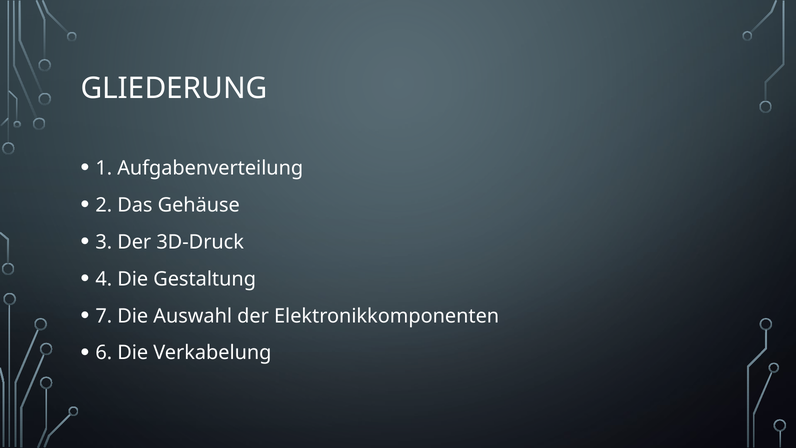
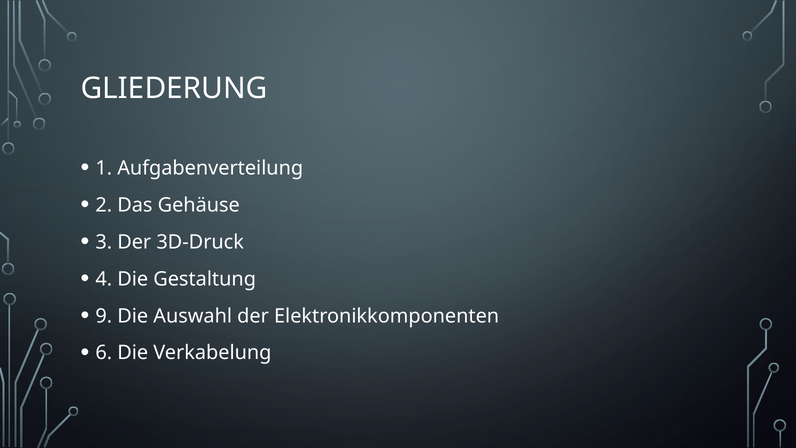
7: 7 -> 9 (104, 316)
